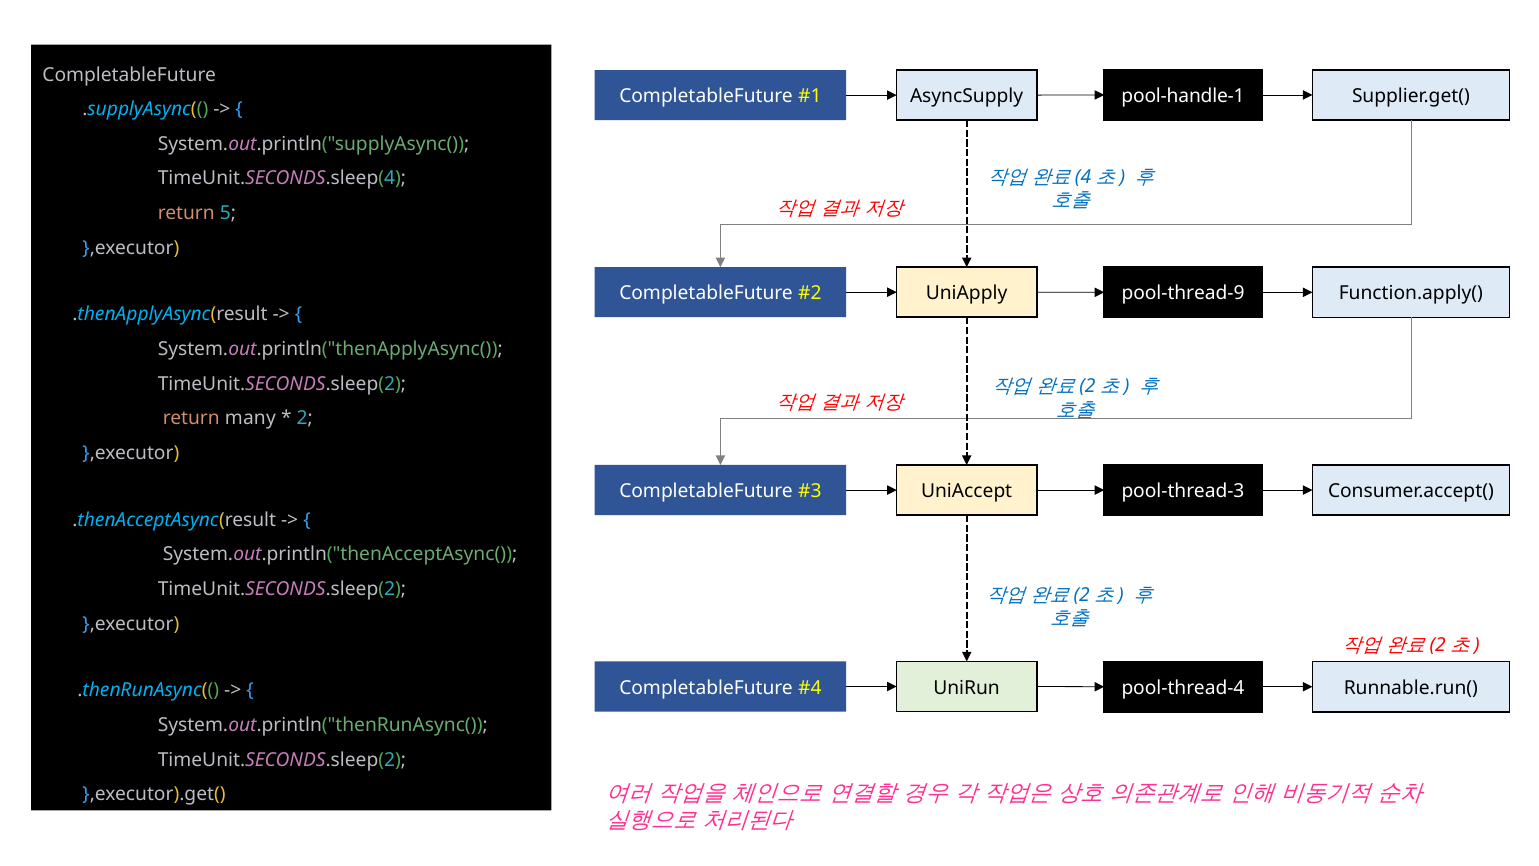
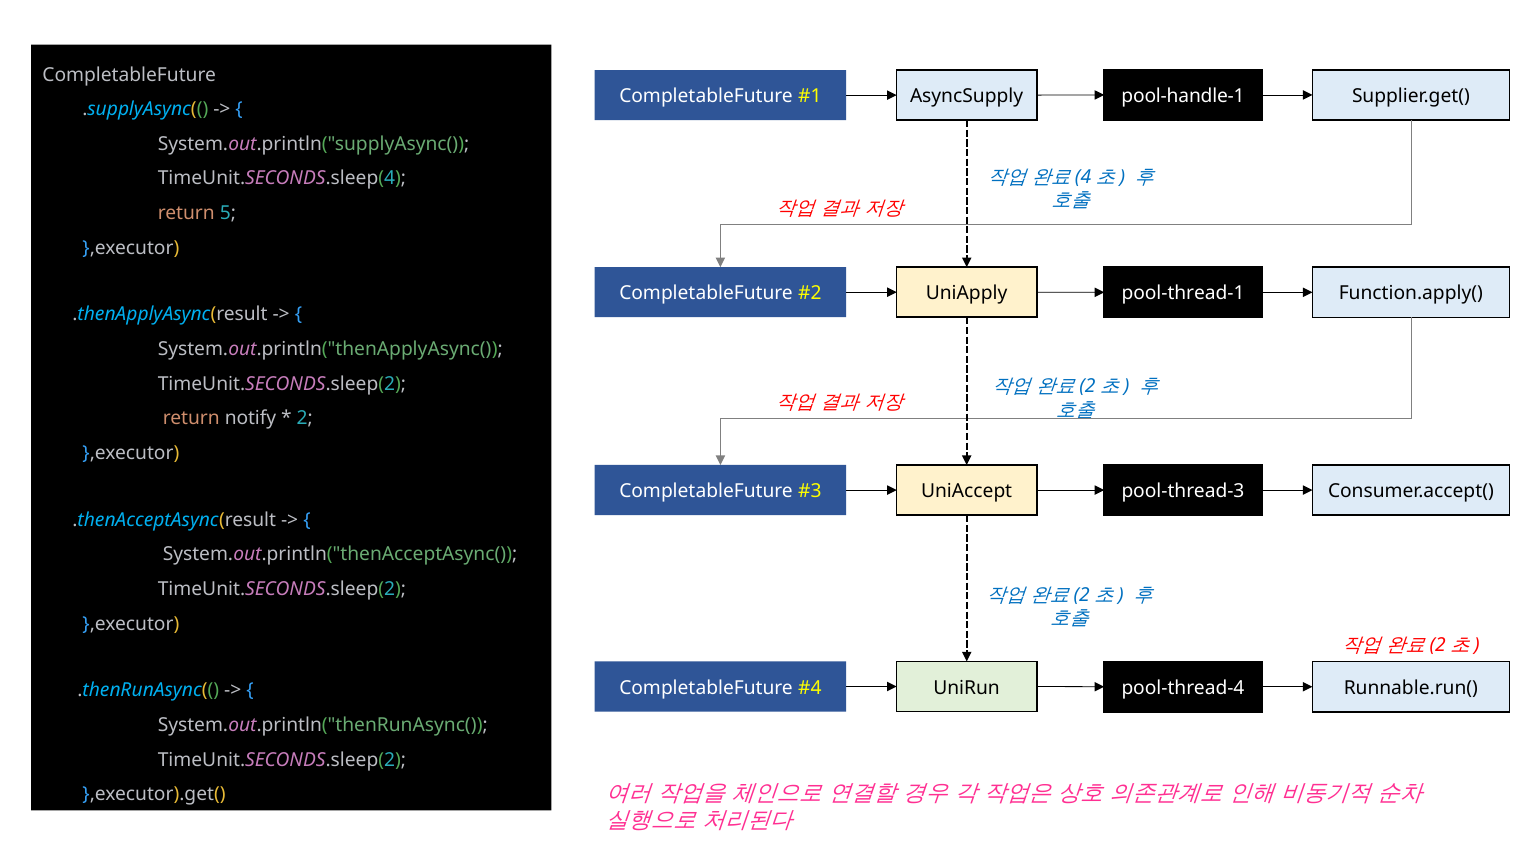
pool-thread-9: pool-thread-9 -> pool-thread-1 (1183, 294)
many: many -> notify (251, 418)
